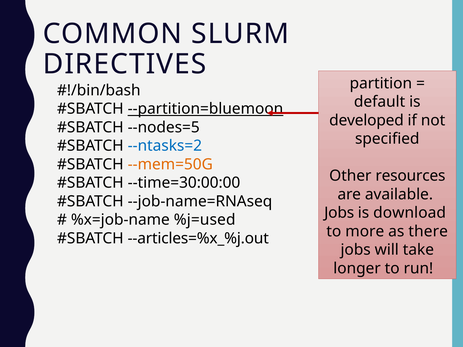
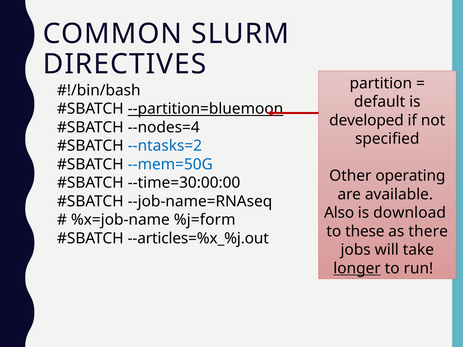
--nodes=5: --nodes=5 -> --nodes=4 (164, 127)
--mem=50G colour: orange -> blue (170, 164)
resources: resources -> operating (410, 176)
Jobs: Jobs -> Also (339, 213)
%j=used: %j=used -> %j=form (205, 220)
more: more -> these (365, 232)
longer underline: none -> present (357, 269)
